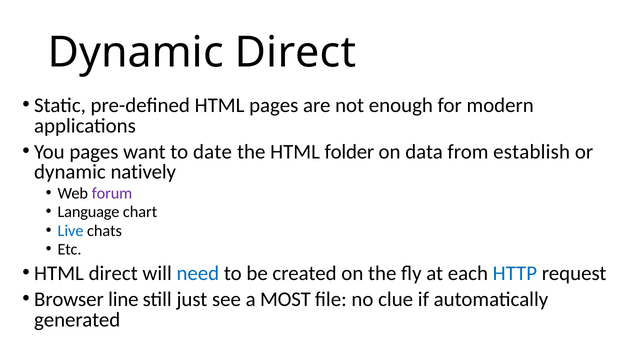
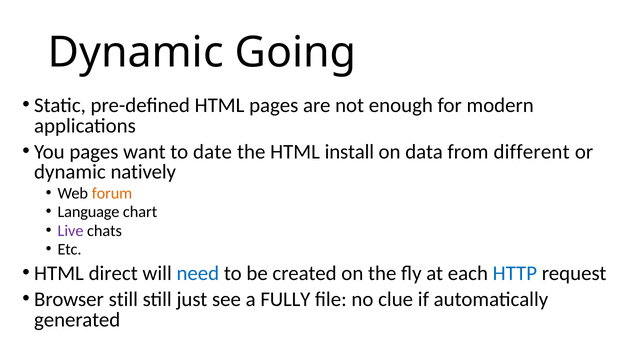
Dynamic Direct: Direct -> Going (296, 53)
folder: folder -> install (349, 152)
establish: establish -> different (532, 152)
forum colour: purple -> orange (112, 193)
Live colour: blue -> purple (71, 231)
Browser line: line -> still (123, 300)
MOST: MOST -> FULLY (285, 300)
